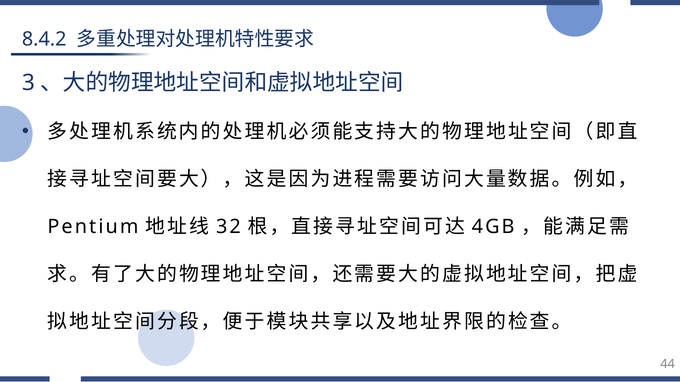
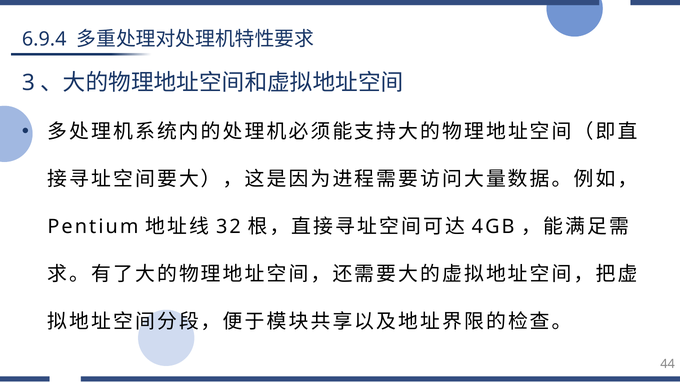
8.4.2: 8.4.2 -> 6.9.4 (44, 39)
